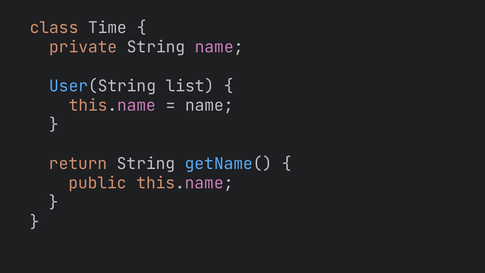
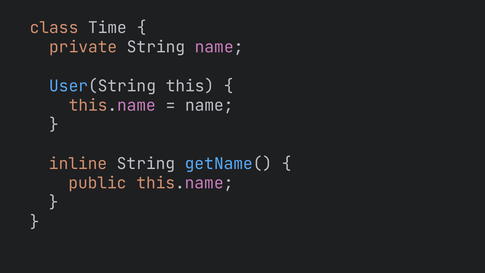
list: list -> this (190, 86)
return: return -> inline (78, 164)
